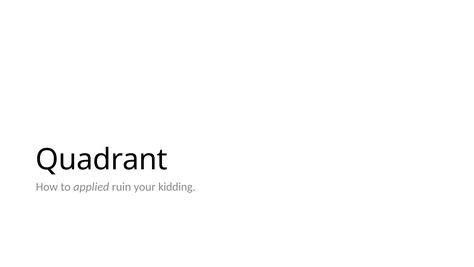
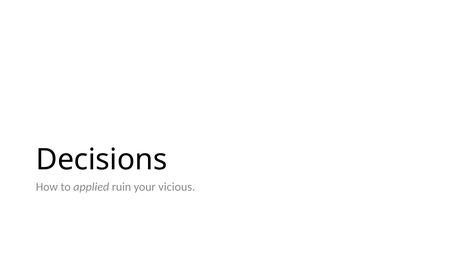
Quadrant: Quadrant -> Decisions (102, 159)
kidding: kidding -> vicious (177, 187)
